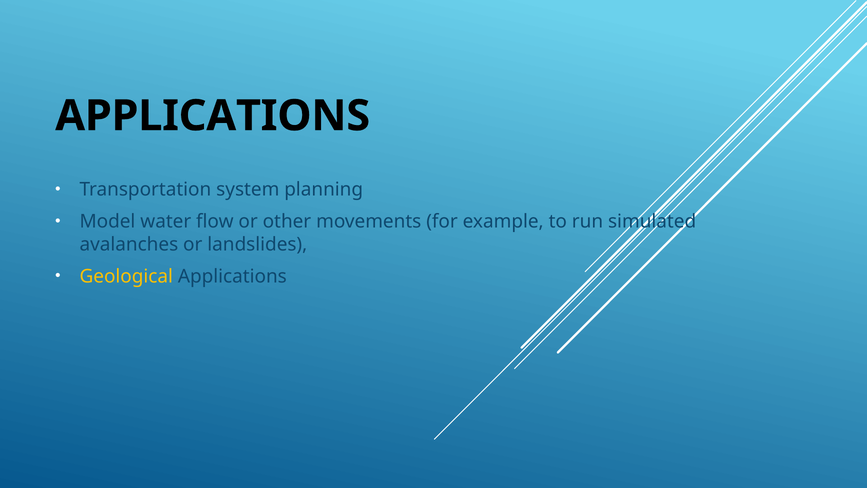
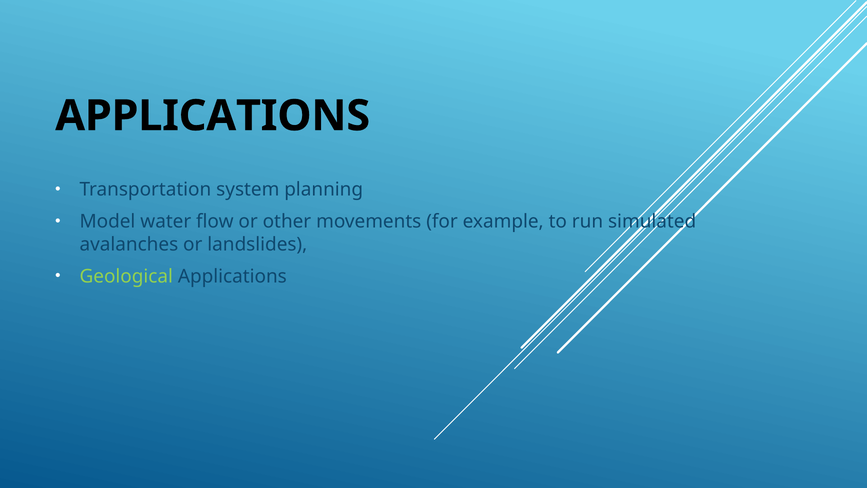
Geological colour: yellow -> light green (126, 276)
